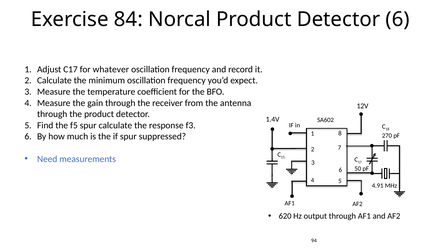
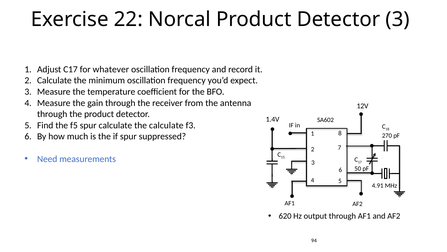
84: 84 -> 22 (128, 19)
Detector 6: 6 -> 3 (398, 19)
the response: response -> calculate (166, 125)
